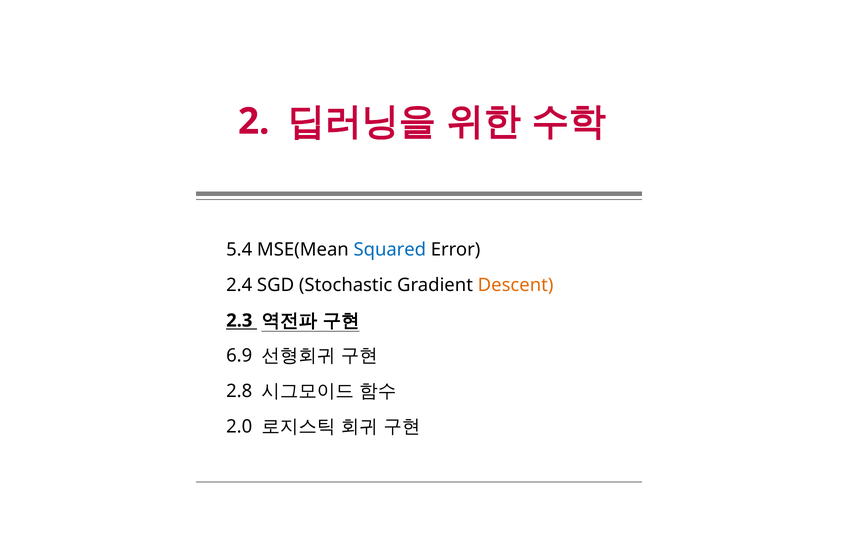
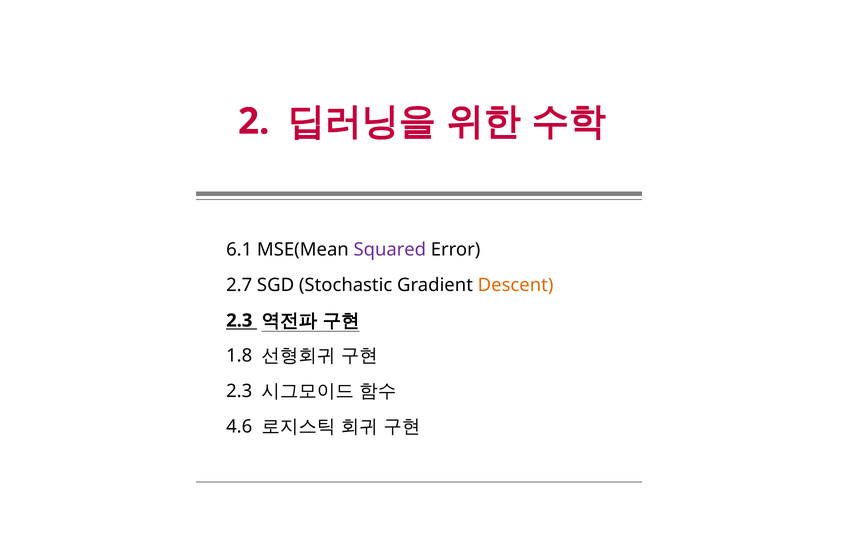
5.4: 5.4 -> 6.1 (239, 250)
Squared colour: blue -> purple (390, 250)
2.4: 2.4 -> 2.7 (239, 285)
6.9: 6.9 -> 1.8 (239, 356)
2.8: 2.8 -> 2.3 (239, 391)
2.0: 2.0 -> 4.6 (239, 427)
